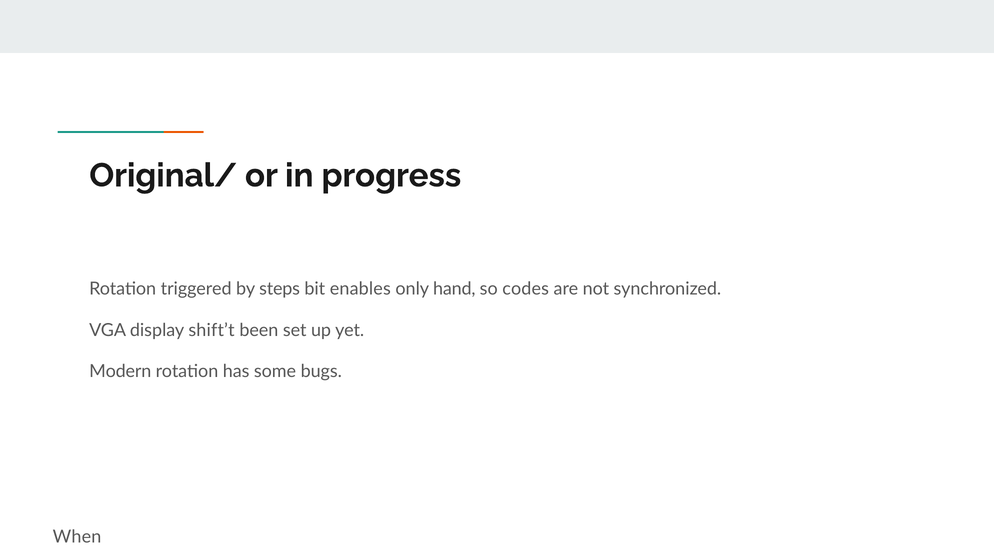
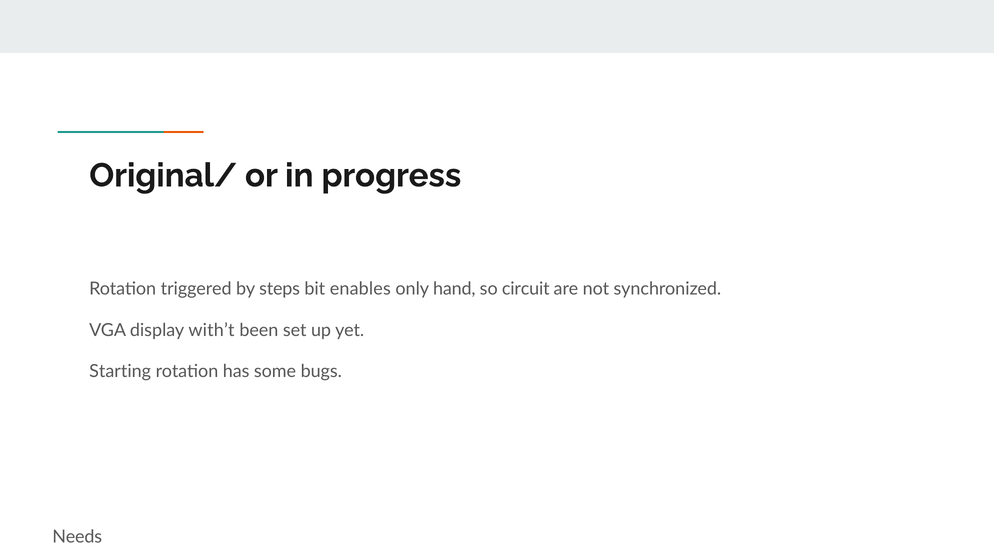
codes: codes -> circuit (526, 289)
shift’t: shift’t -> with’t (211, 330)
Modern: Modern -> Starting (120, 372)
When: When -> Needs (77, 537)
